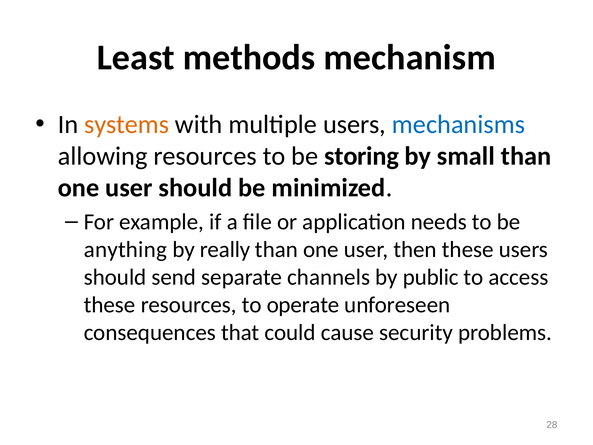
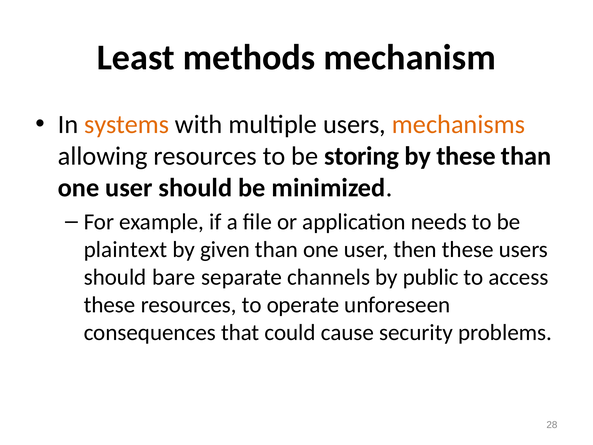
mechanisms colour: blue -> orange (459, 124)
by small: small -> these (466, 156)
anything: anything -> plaintext (125, 249)
really: really -> given (225, 249)
send: send -> bare (174, 277)
